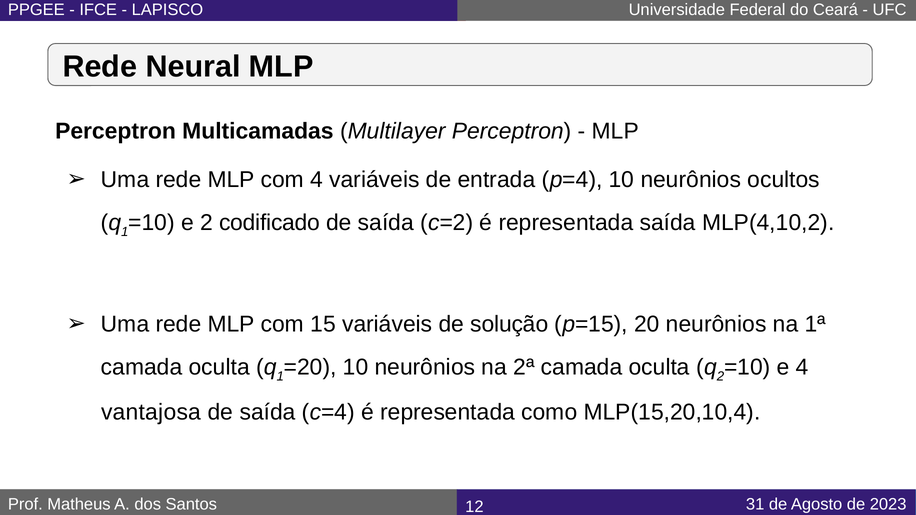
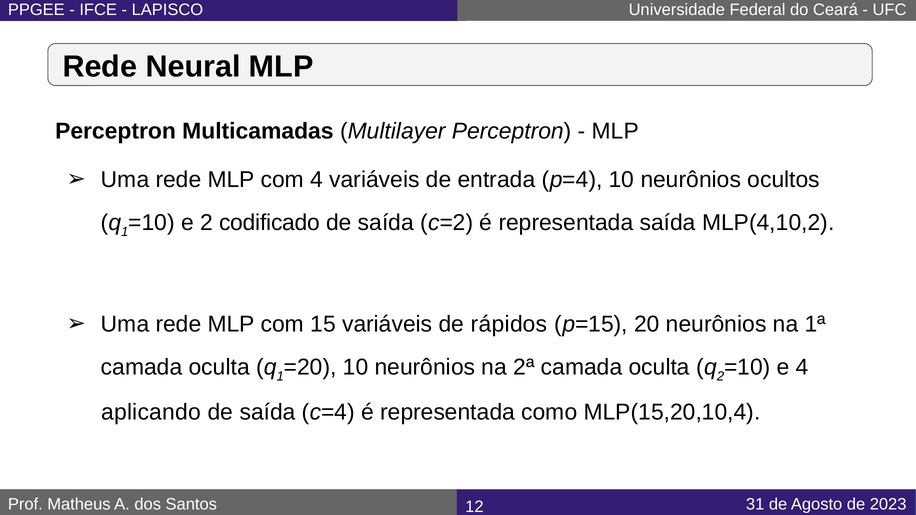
solução: solução -> rápidos (509, 325)
vantajosa: vantajosa -> aplicando (151, 413)
